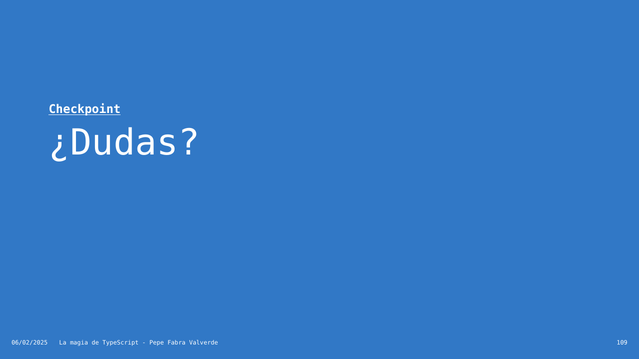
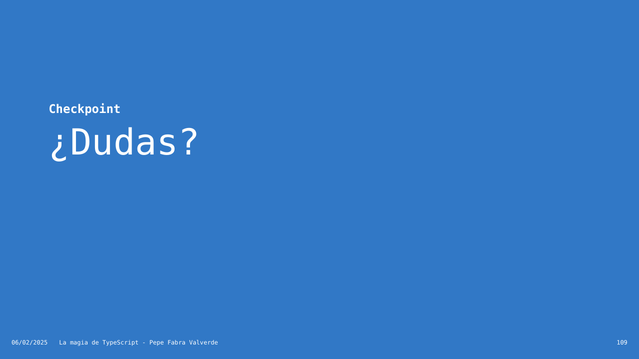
Checkpoint underline: present -> none (85, 110)
